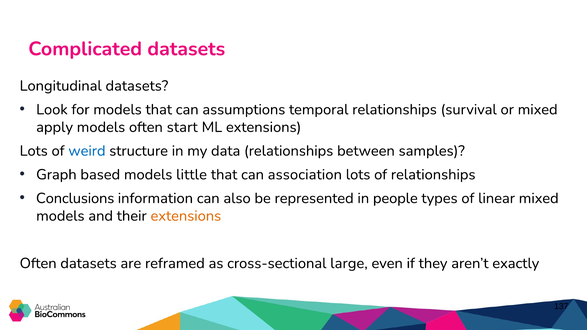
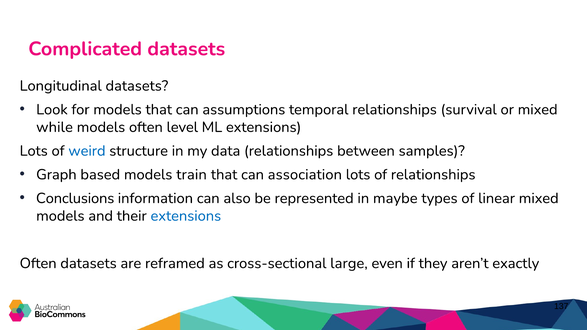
apply: apply -> while (55, 127)
start: start -> level (182, 127)
little: little -> train (192, 175)
people: people -> maybe (395, 198)
extensions colour: orange -> blue (186, 216)
